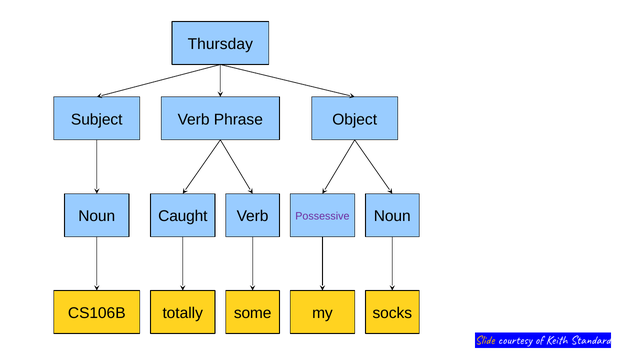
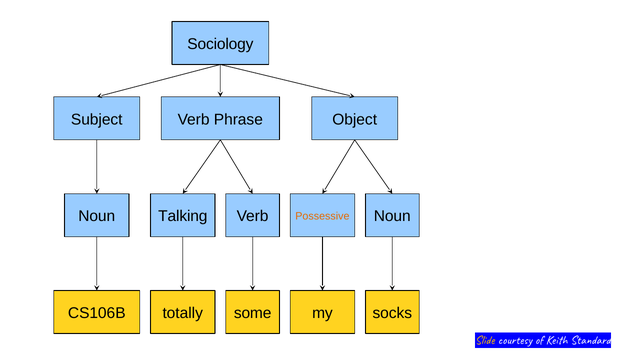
Thursday: Thursday -> Sociology (220, 44)
Caught: Caught -> Talking (183, 216)
Possessive colour: purple -> orange (322, 216)
